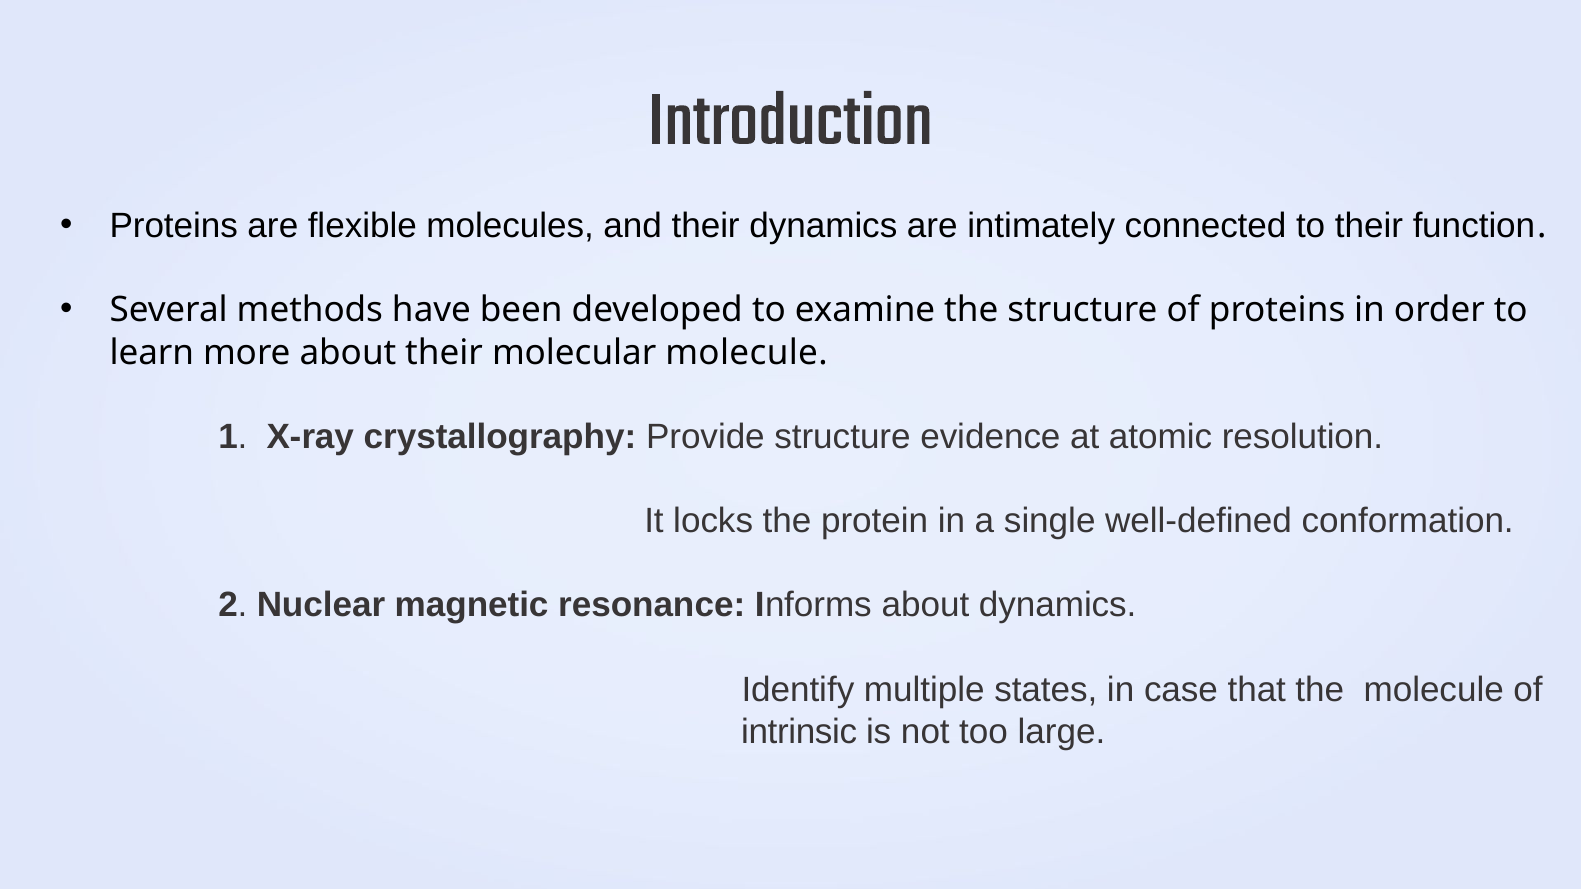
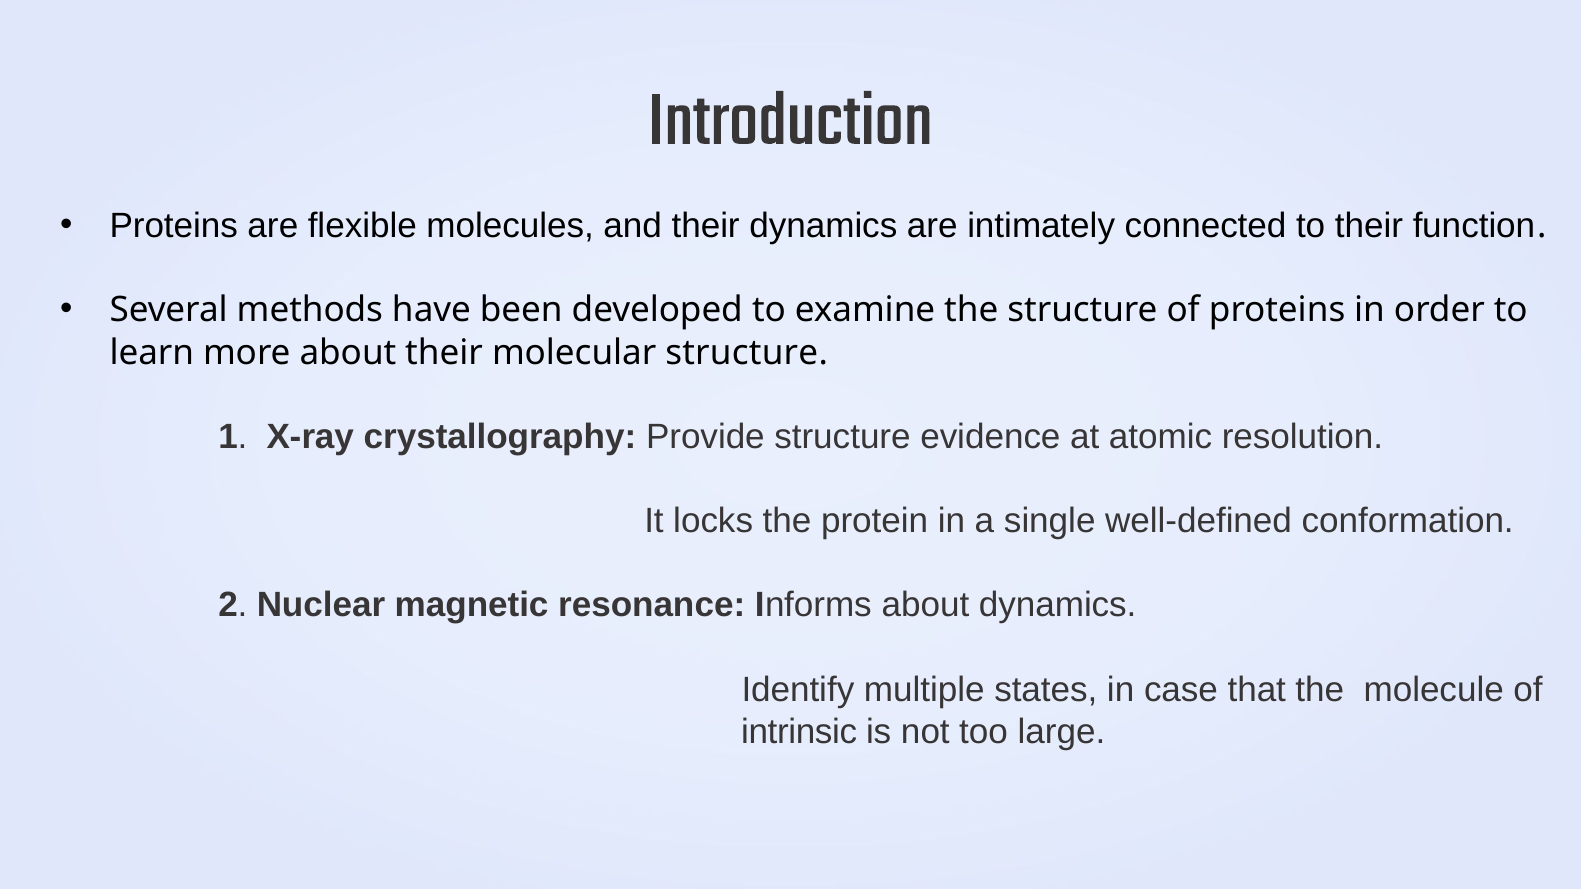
molecular molecule: molecule -> structure (747, 353)
